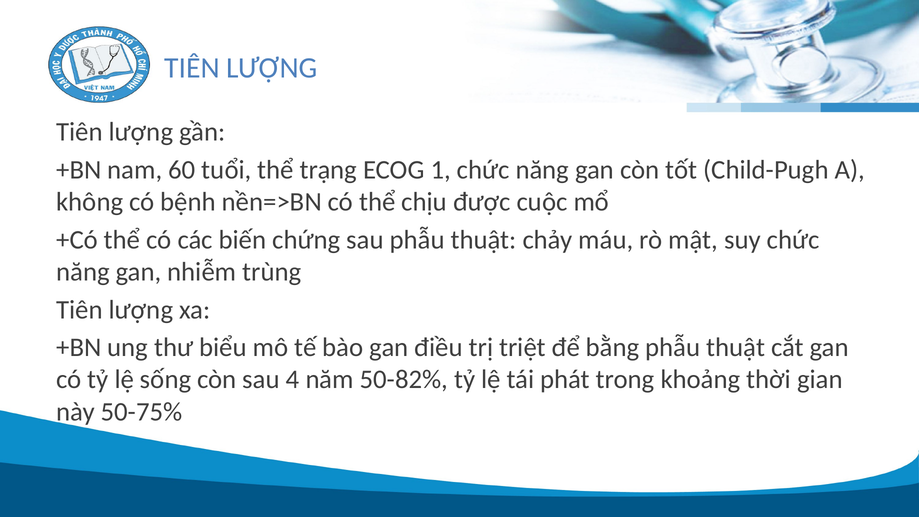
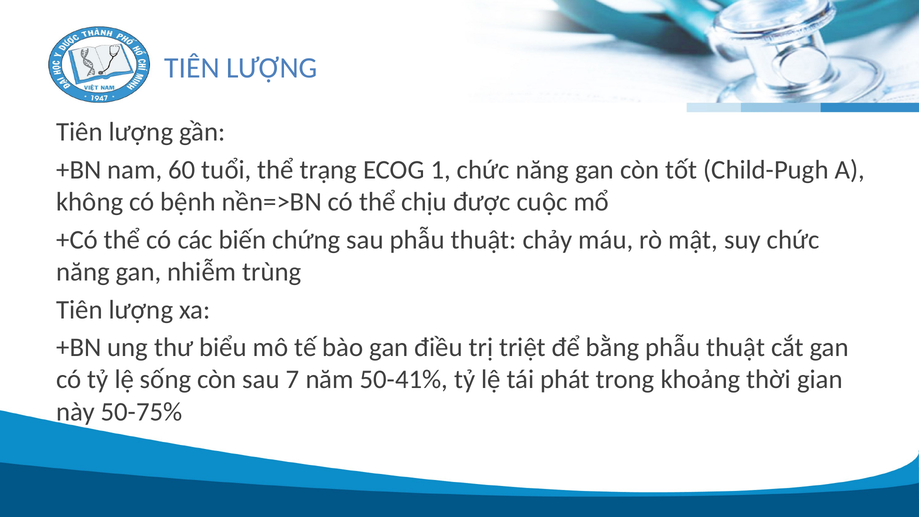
4: 4 -> 7 (293, 380)
50-82%: 50-82% -> 50-41% (404, 380)
